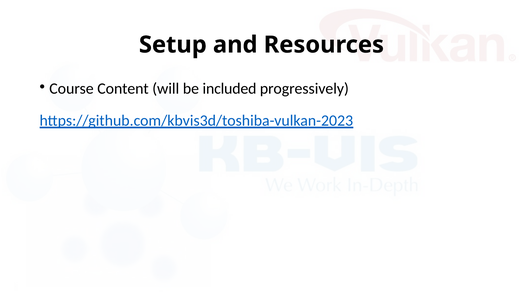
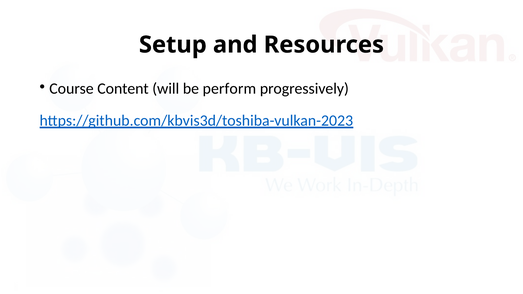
included: included -> perform (229, 89)
